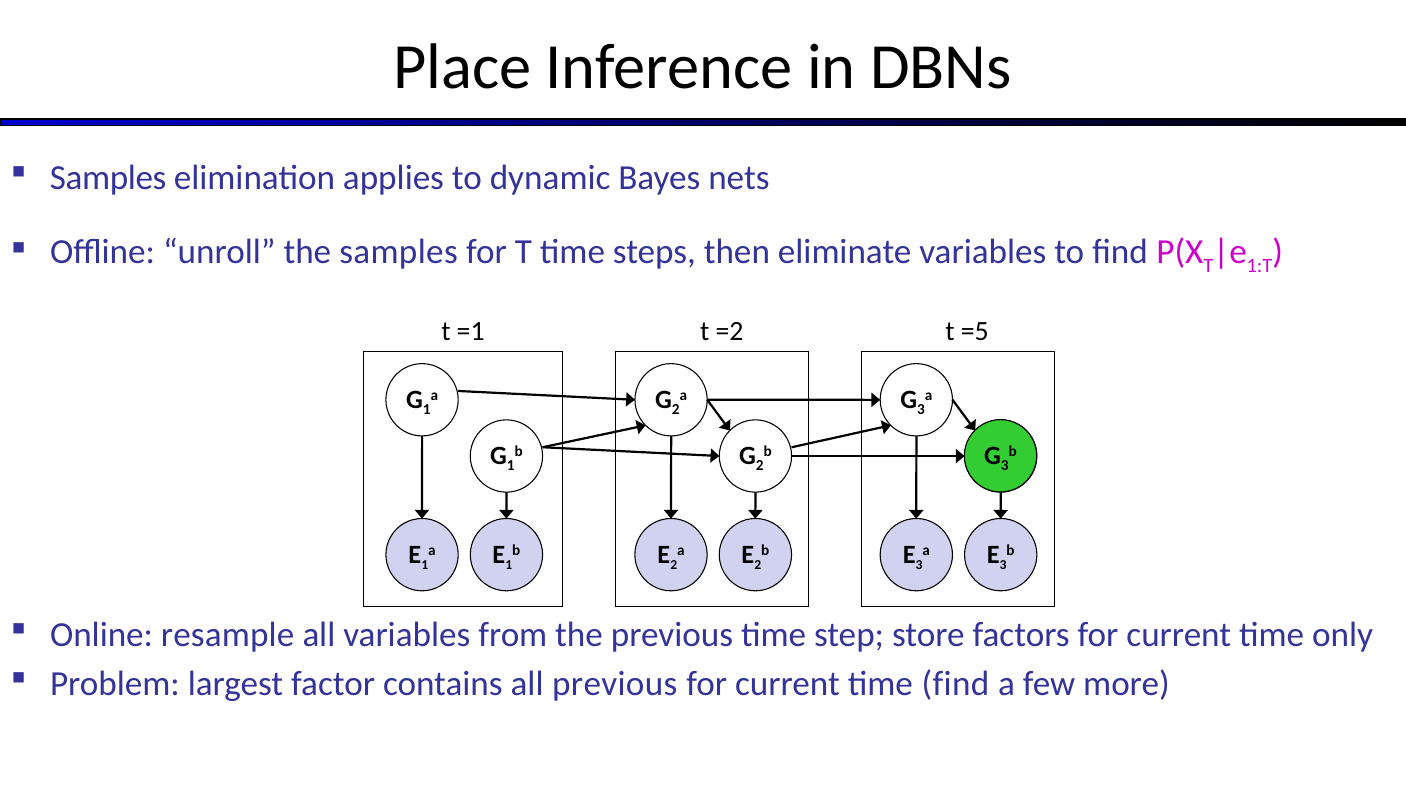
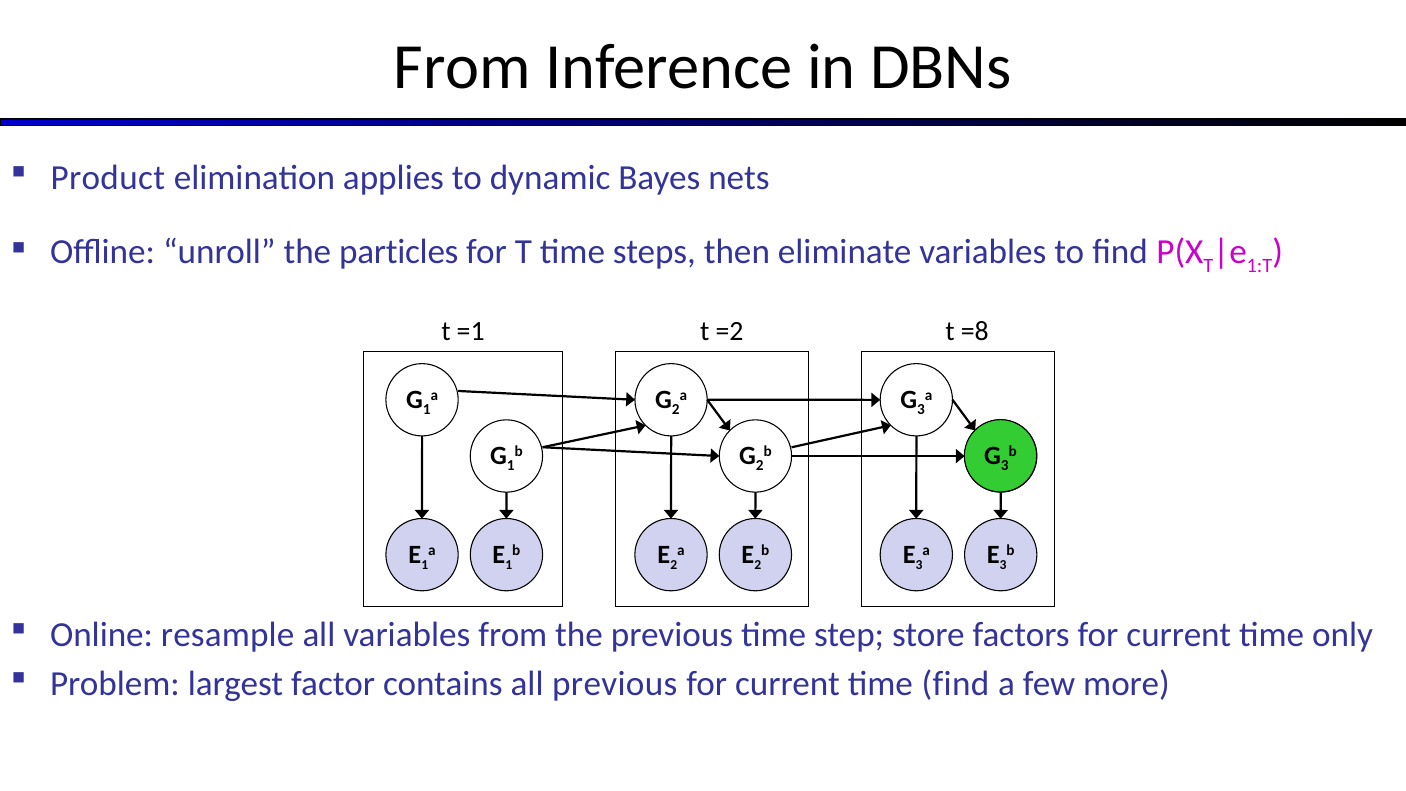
Place: Place -> From (462, 67)
Samples: Samples -> Product (108, 178)
the samples: samples -> particles (399, 252)
=5: =5 -> =8 (975, 331)
